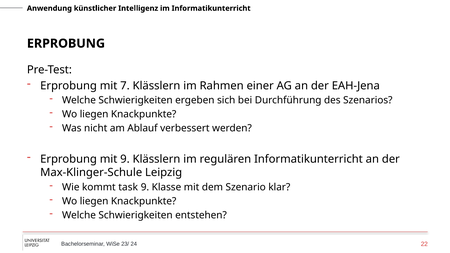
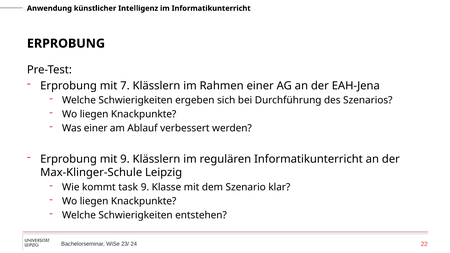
Was nicht: nicht -> einer (96, 128)
